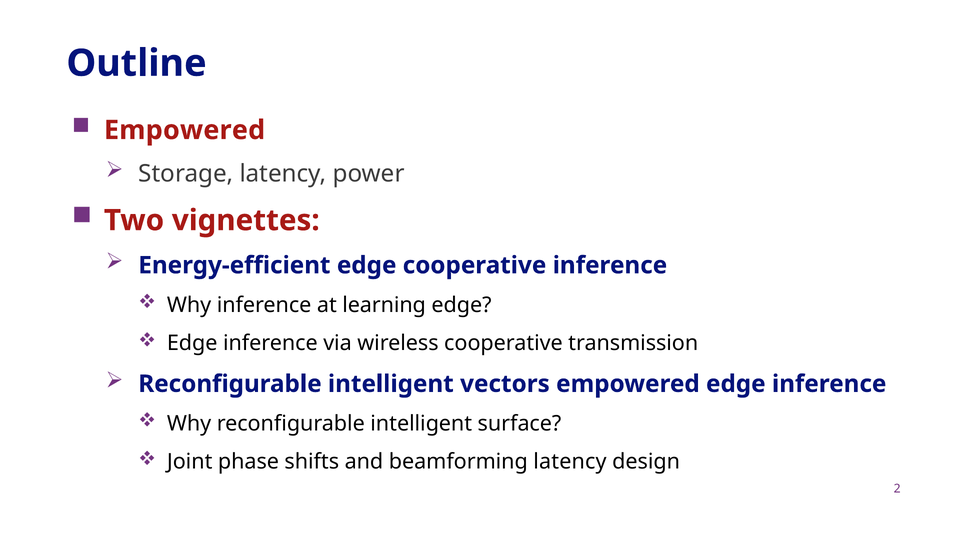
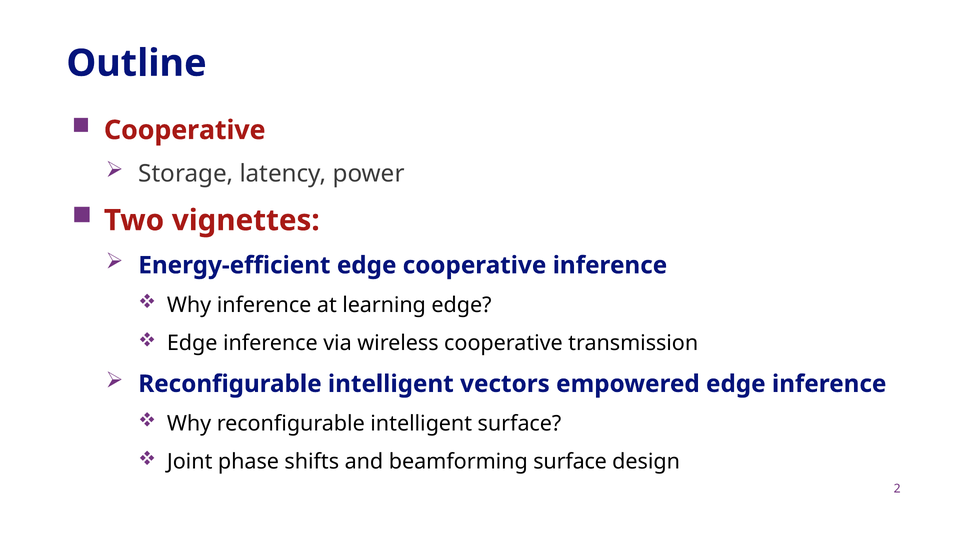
Empowered: Empowered -> Cooperative (185, 130)
beamforming latency: latency -> surface (570, 462)
